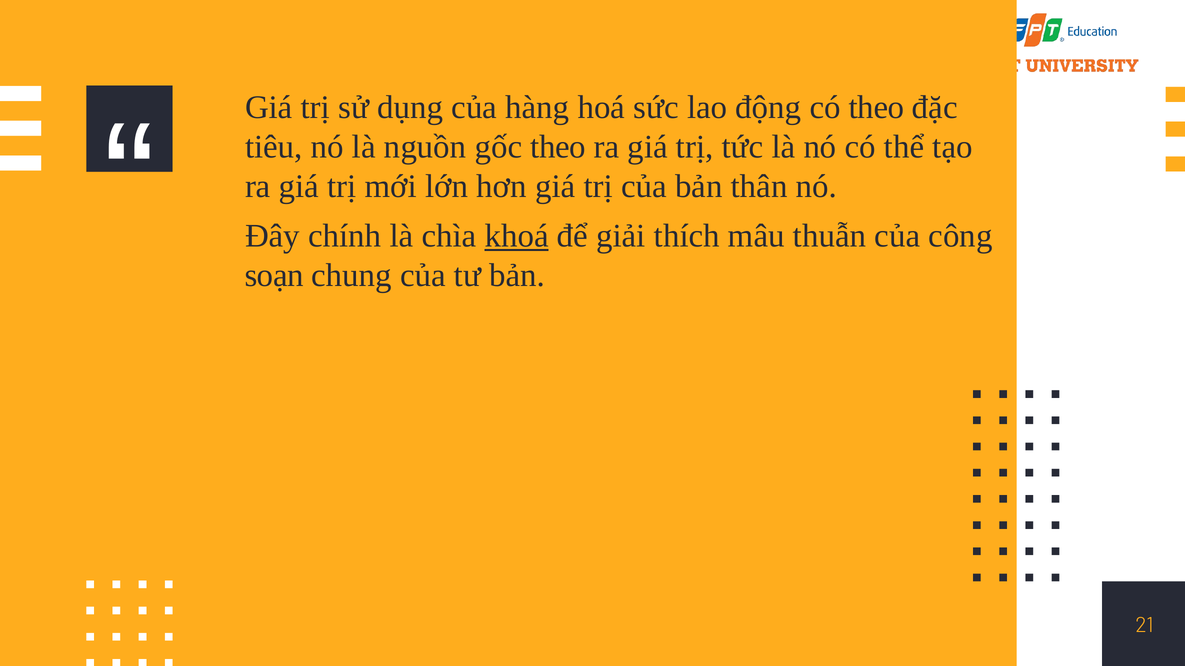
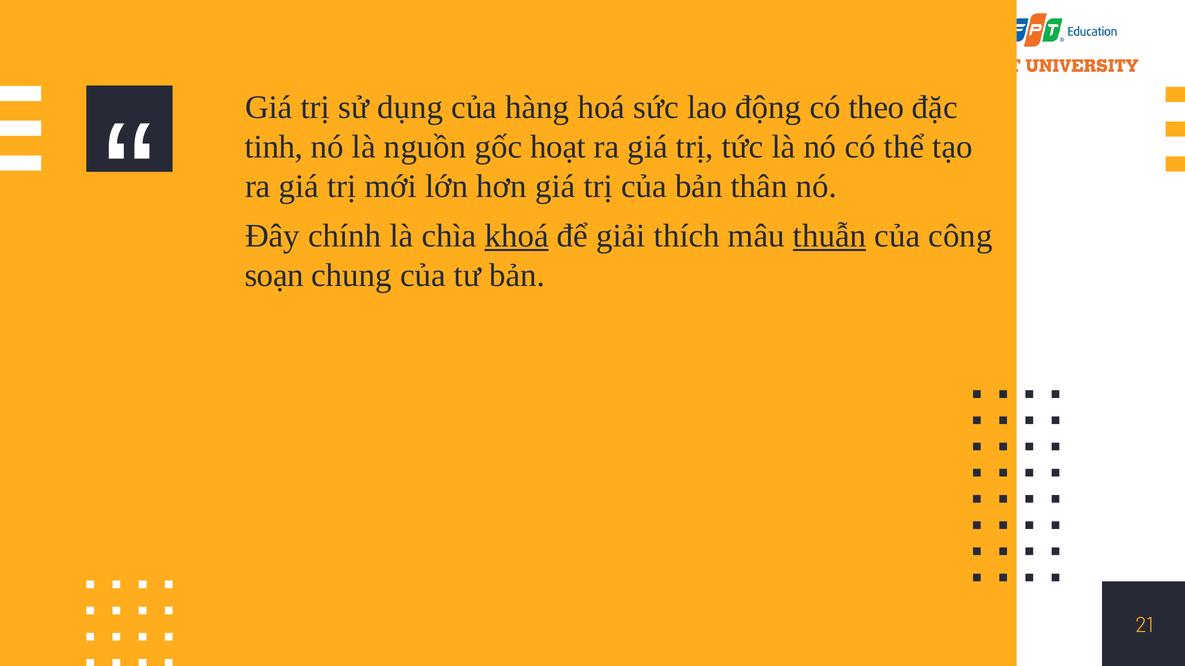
tiêu: tiêu -> tinh (274, 147)
gốc theo: theo -> hoạt (558, 147)
thuẫn underline: none -> present (830, 236)
